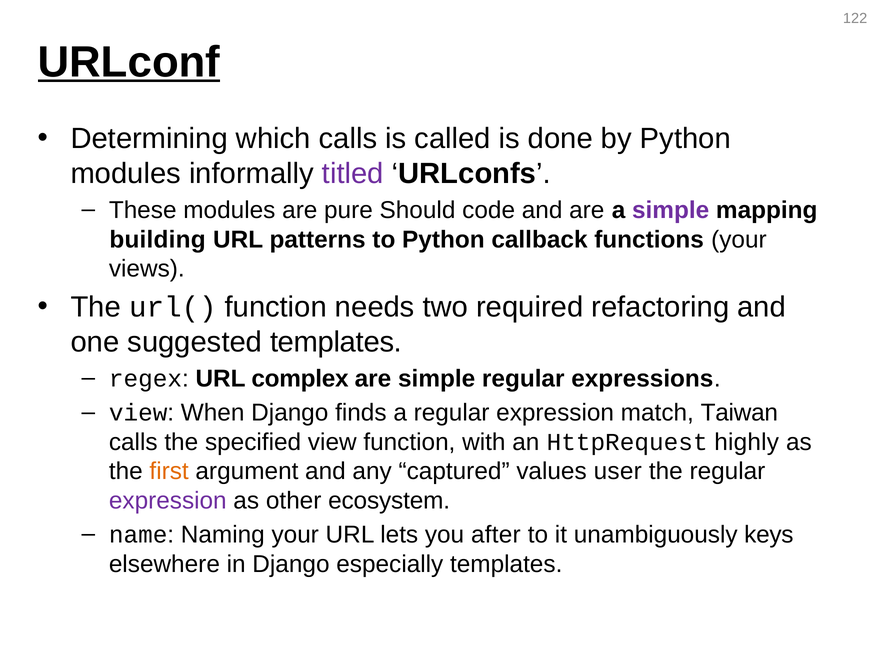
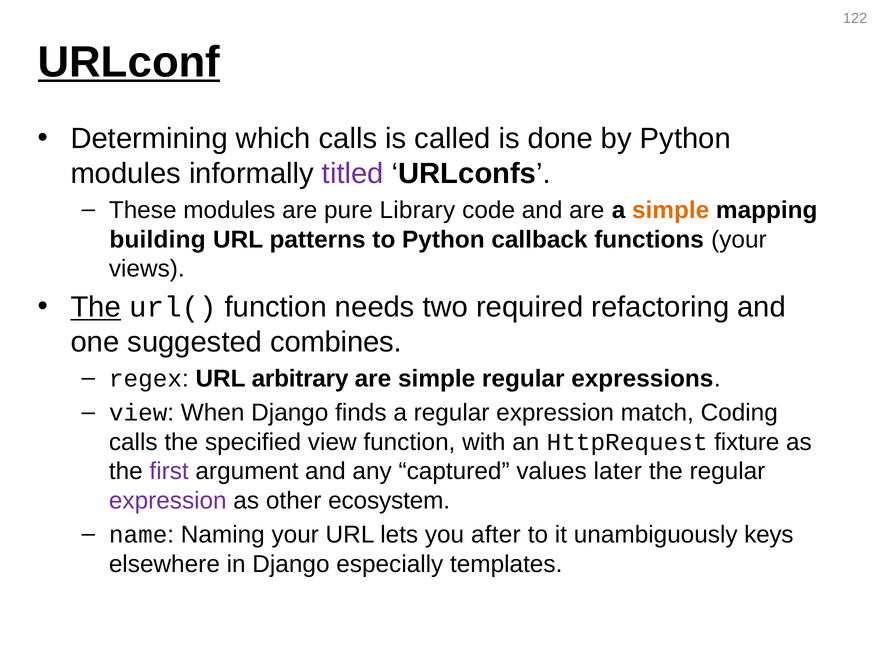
Should: Should -> Library (417, 210)
simple colour: purple -> orange (671, 210)
The underline: none -> present (96, 307)
suggested templates: templates -> combines (336, 342)
complex: complex -> arbitrary (300, 379)
Taiwan: Taiwan -> Coding (739, 413)
highly: highly -> fixture (747, 442)
first colour: orange -> purple (169, 471)
user: user -> later (618, 471)
